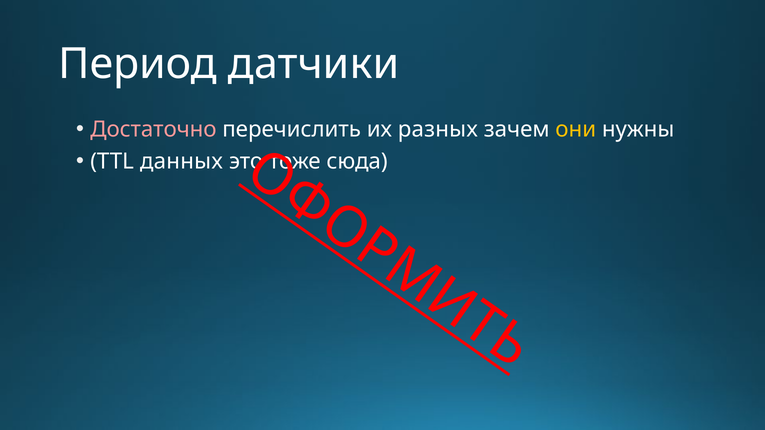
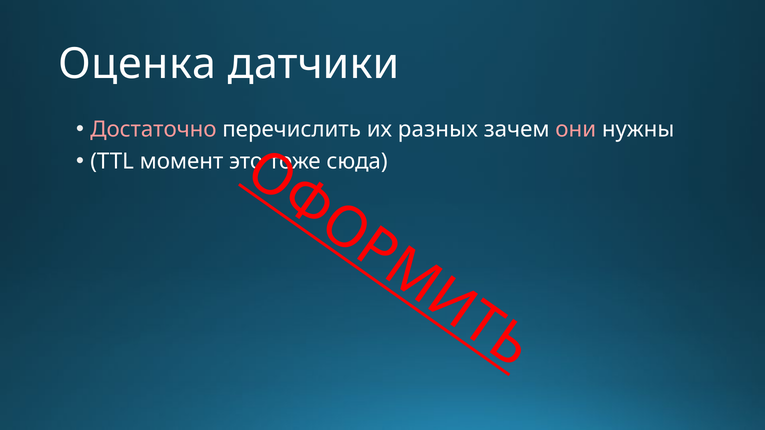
Период: Период -> Оценка (137, 64)
они colour: yellow -> pink (576, 129)
данных: данных -> момент (182, 161)
